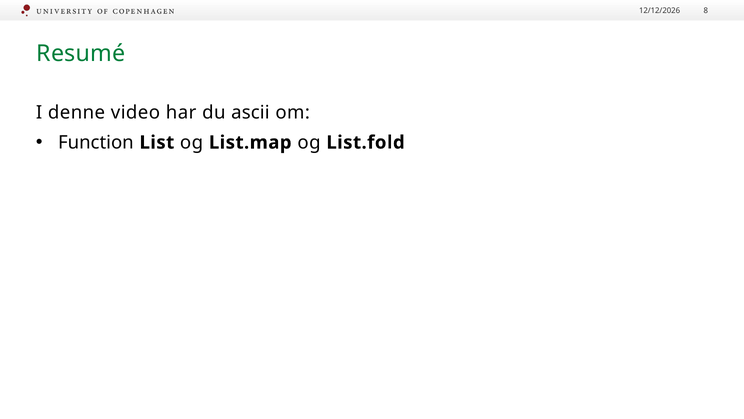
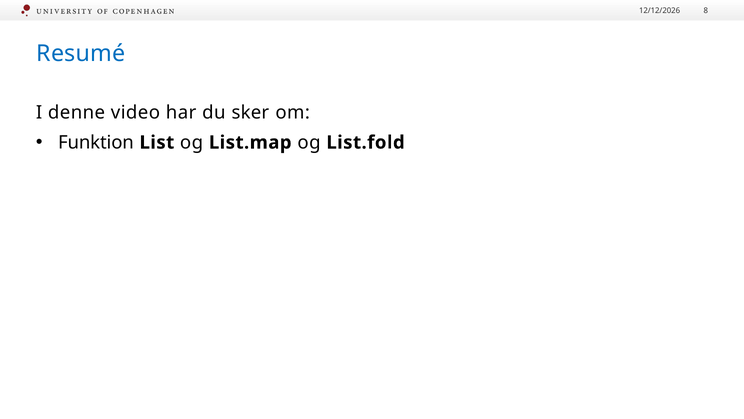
Resumé colour: green -> blue (81, 53)
ascii: ascii -> sker (250, 112)
Function: Function -> Funktion (96, 142)
